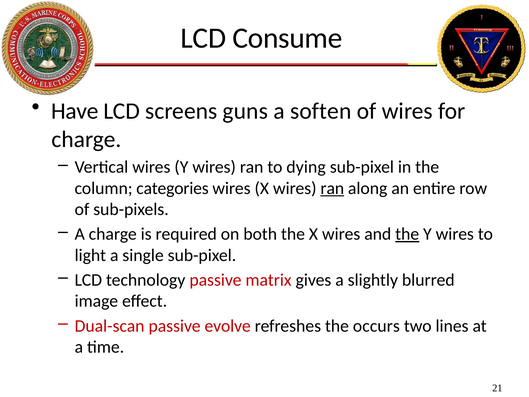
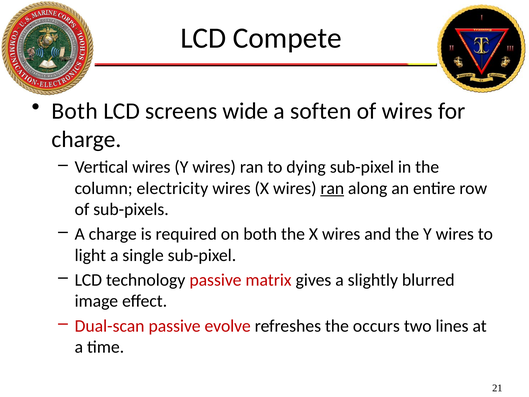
Consume: Consume -> Compete (287, 38)
Have: Have -> Both (75, 111)
guns: guns -> wide (245, 111)
categories: categories -> electricity (172, 188)
the underline: present -> none (407, 234)
